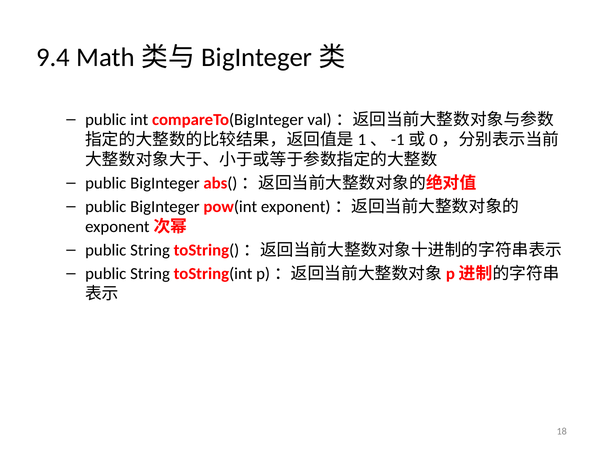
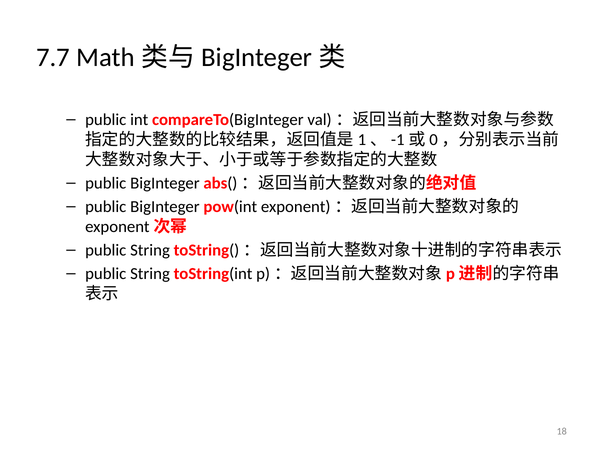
9.4: 9.4 -> 7.7 (53, 58)
